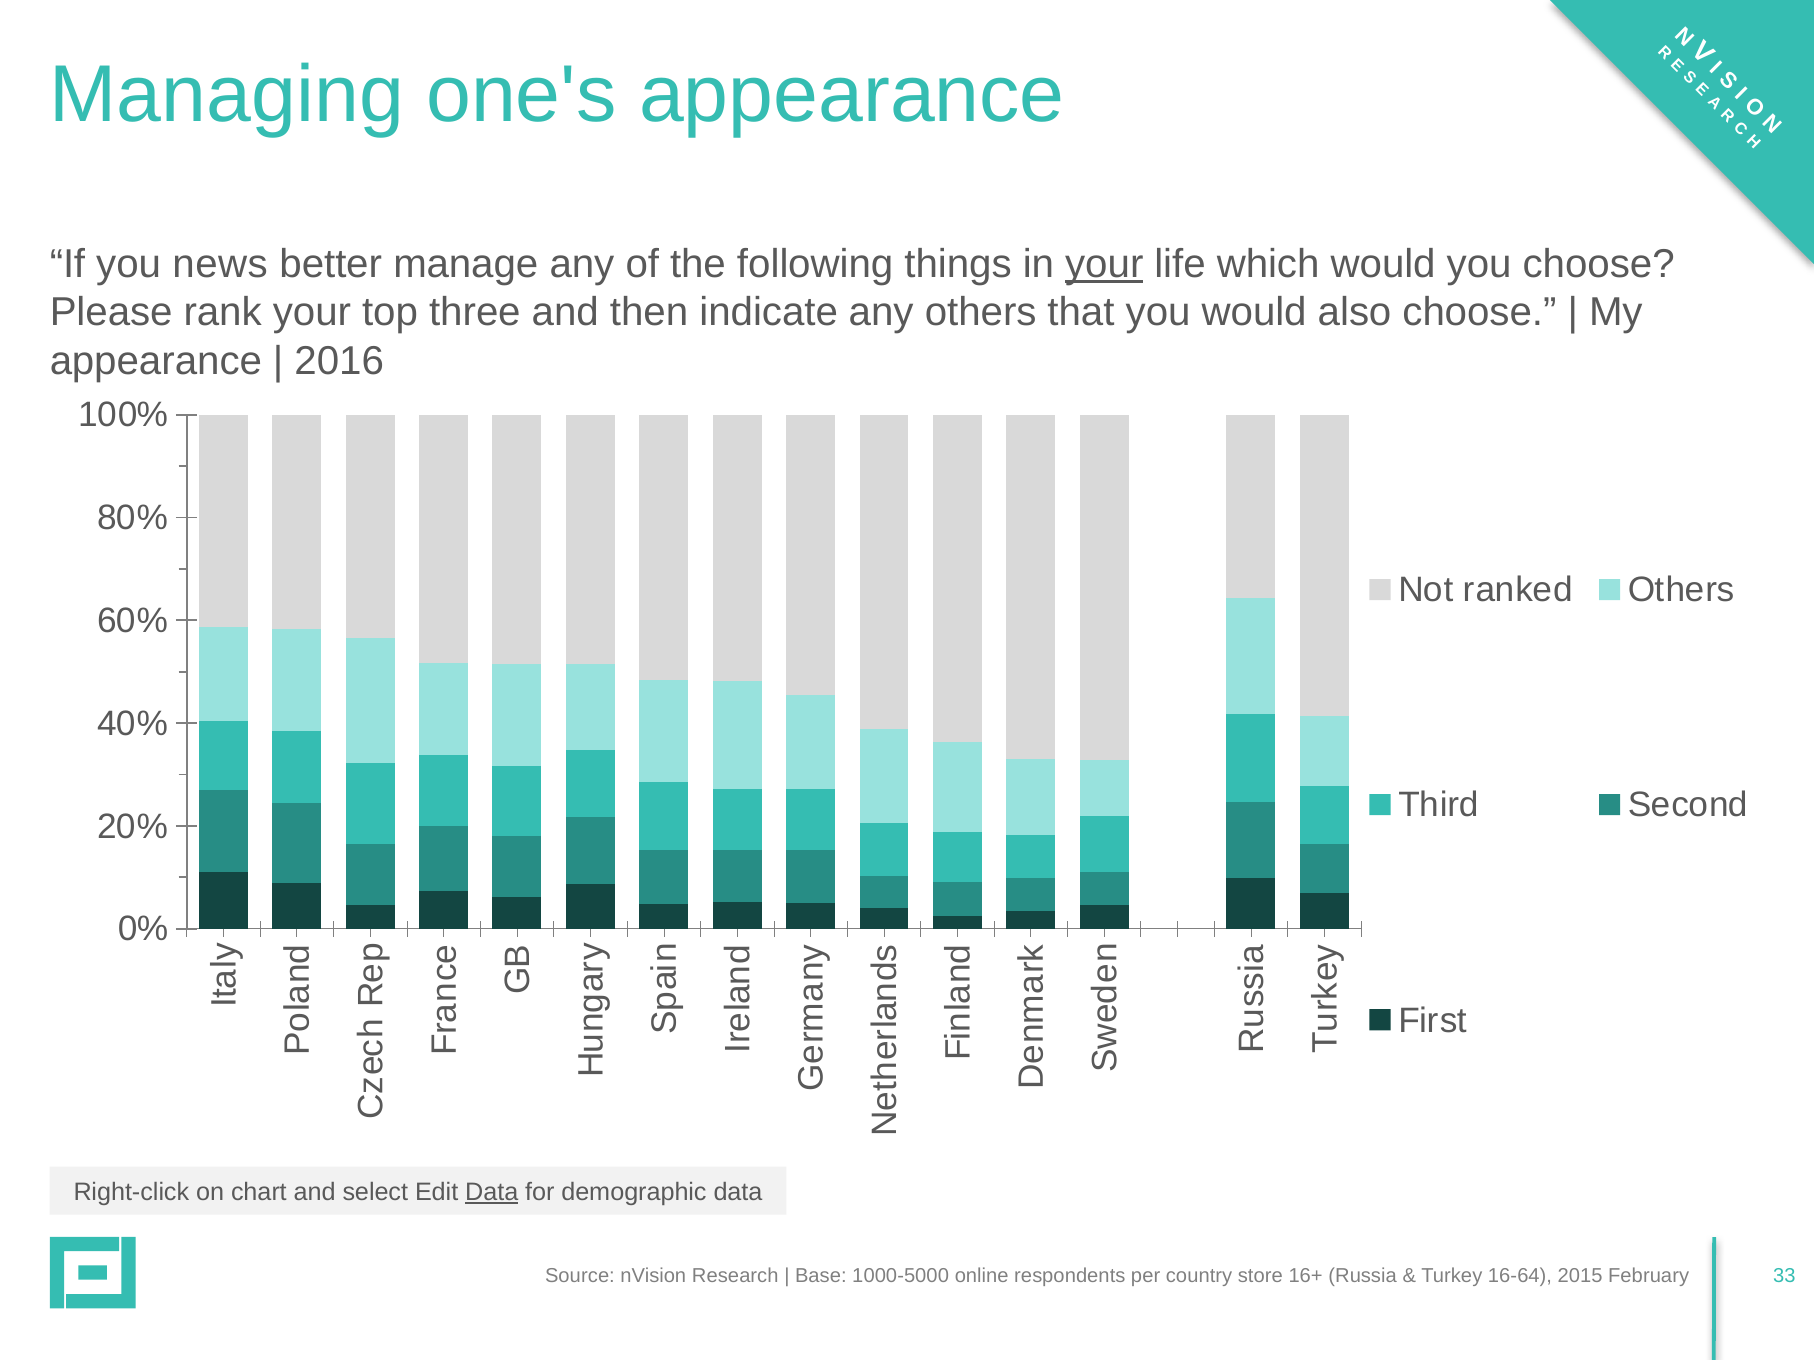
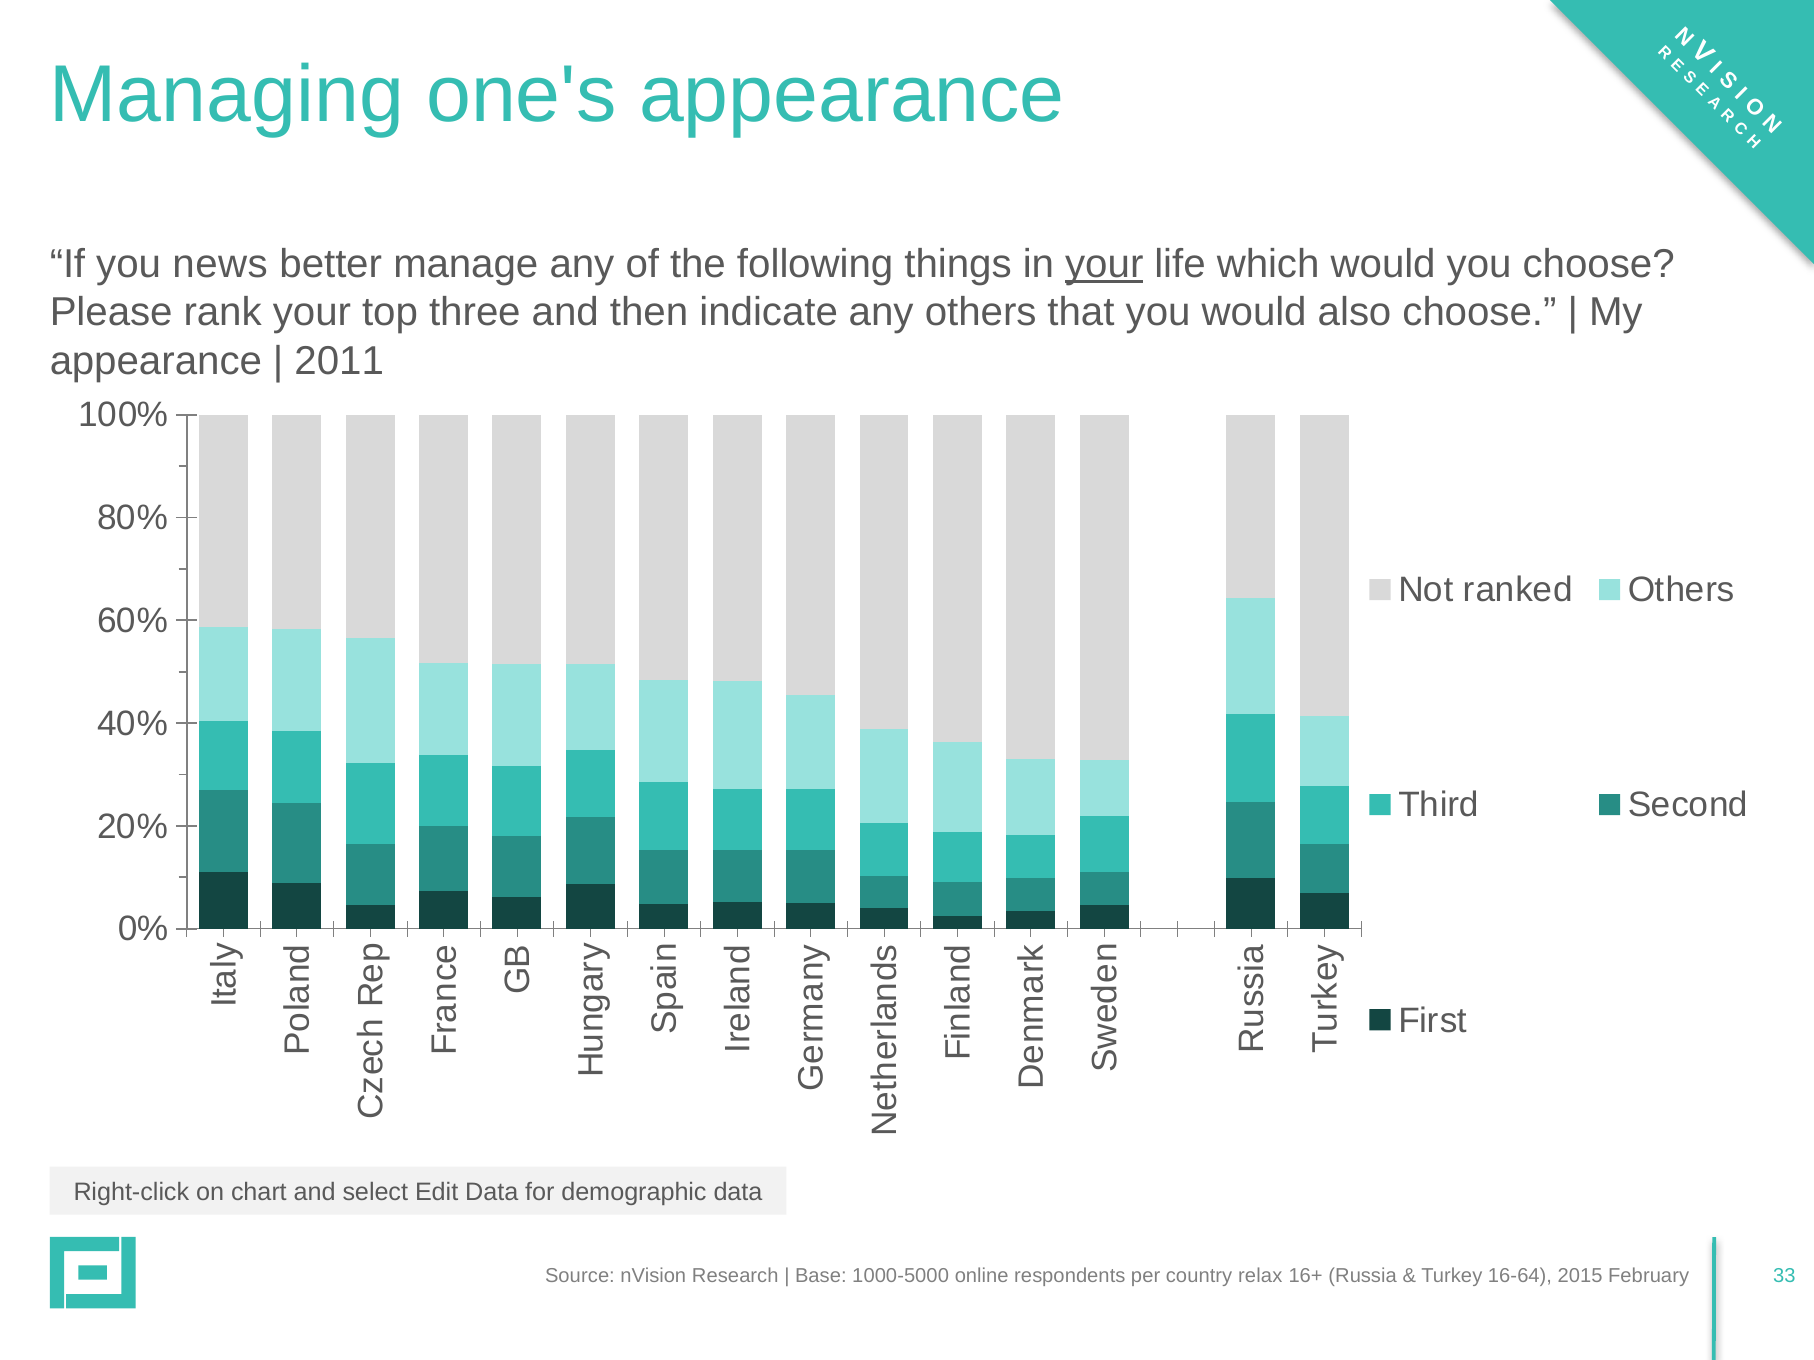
2016: 2016 -> 2011 (339, 361)
Data underline: present -> none (492, 1193)
store: store -> relax (1260, 1276)
